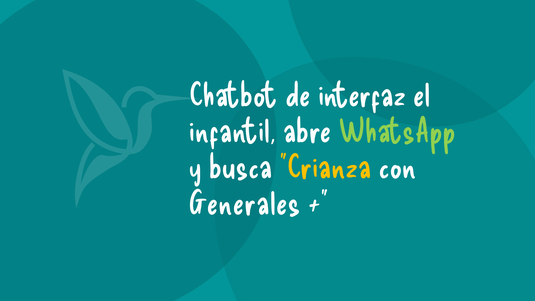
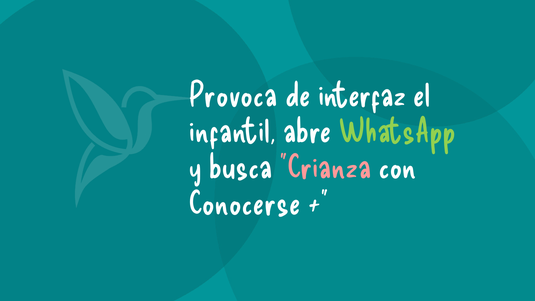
Chatbot: Chatbot -> Provoca (233, 95)
Crianza colour: yellow -> pink (326, 168)
Generales: Generales -> Conocerse (245, 204)
